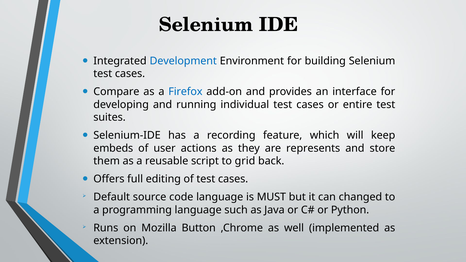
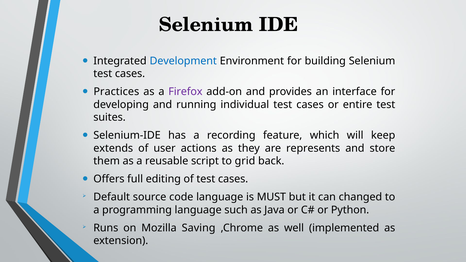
Compare: Compare -> Practices (116, 92)
Firefox colour: blue -> purple (185, 92)
embeds: embeds -> extends (113, 148)
Button: Button -> Saving (199, 228)
